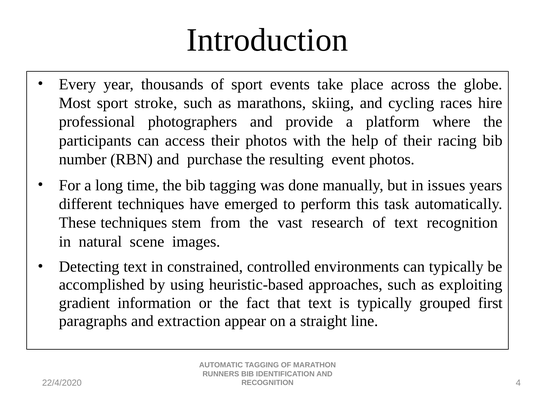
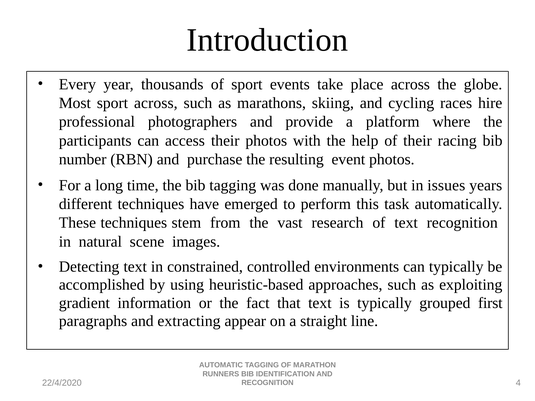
sport stroke: stroke -> across (156, 103)
extraction: extraction -> extracting (189, 321)
